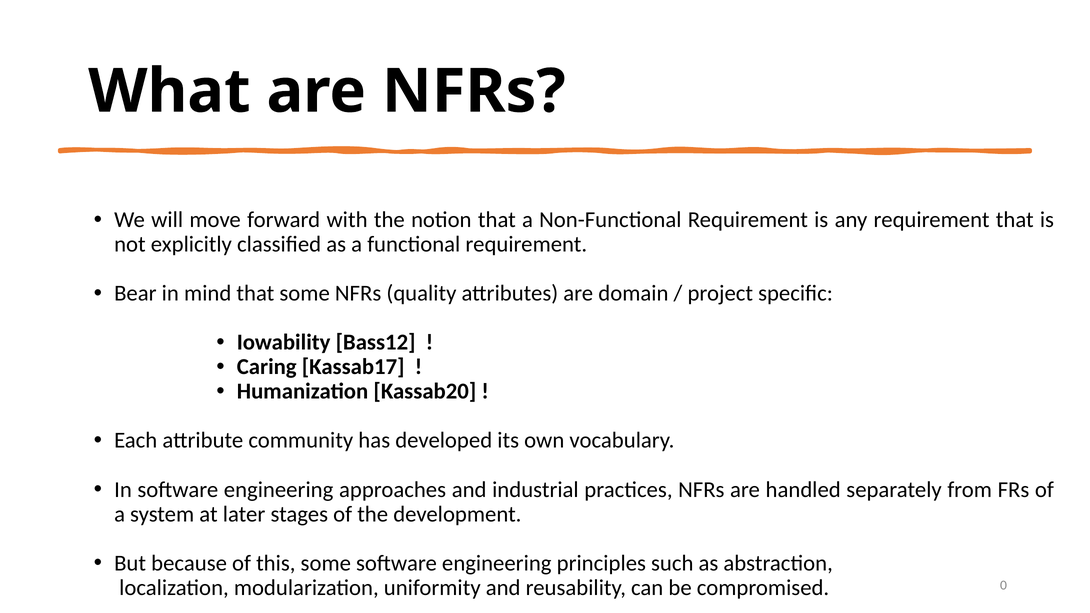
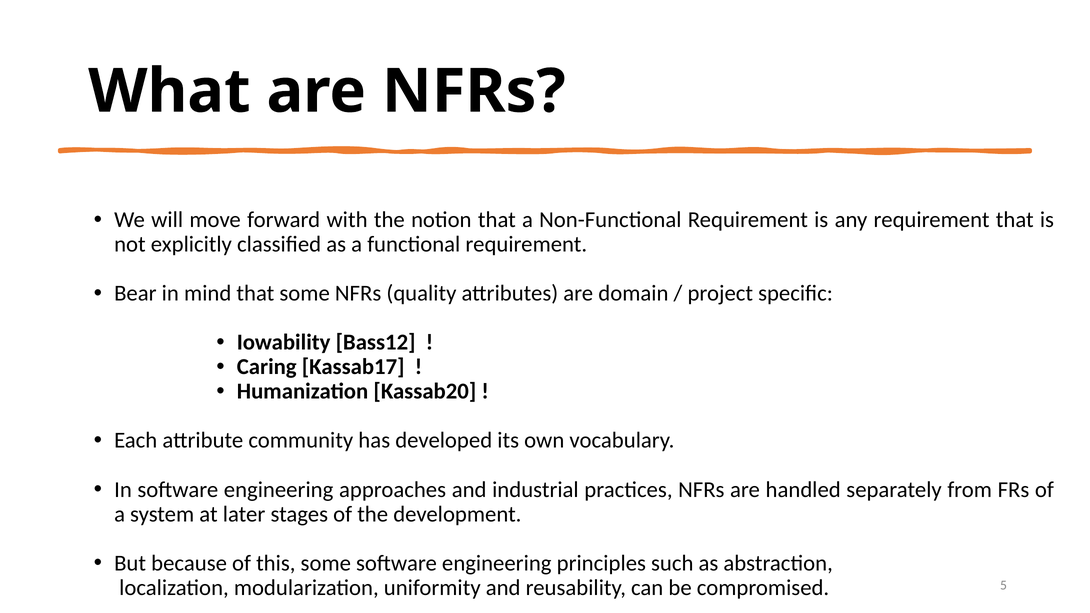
0: 0 -> 5 (1003, 585)
